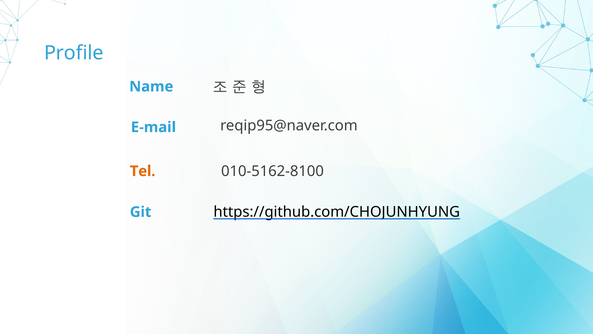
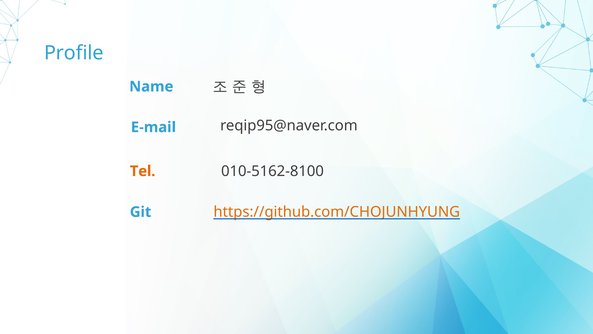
https://github.com/CHOJUNHYUNG colour: black -> orange (337, 212)
